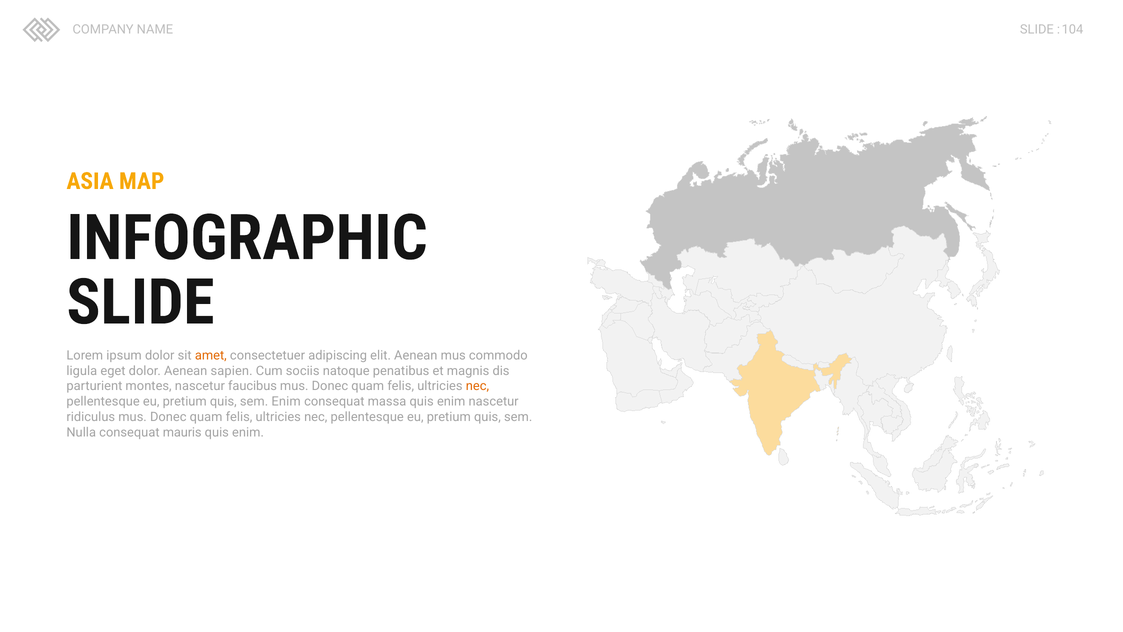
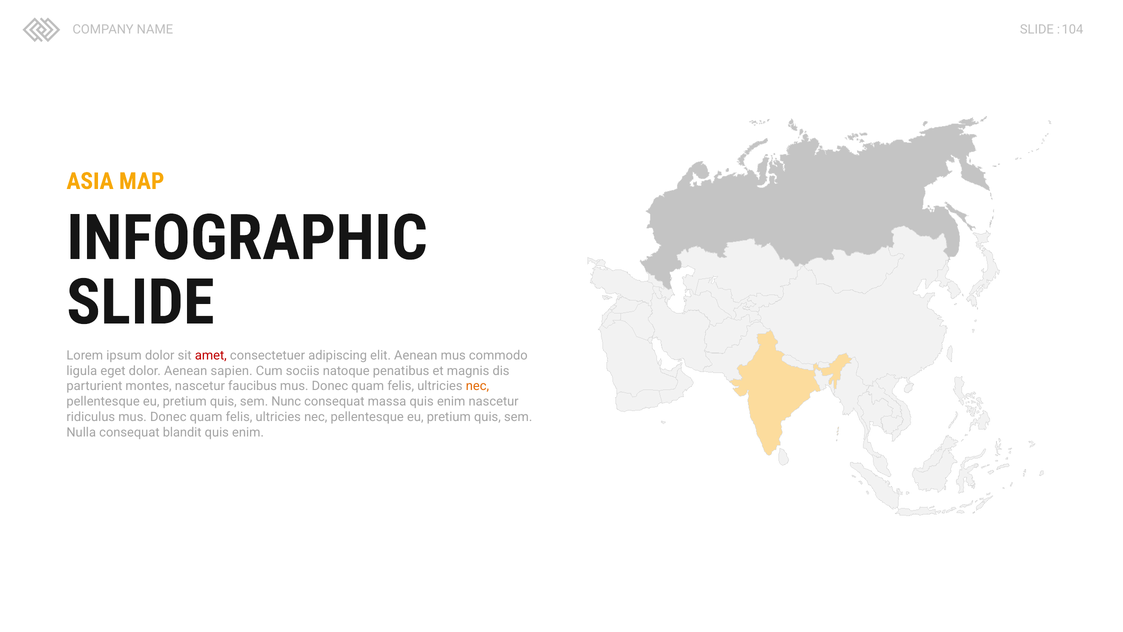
amet colour: orange -> red (211, 355)
sem Enim: Enim -> Nunc (286, 401)
mauris: mauris -> blandit (182, 432)
